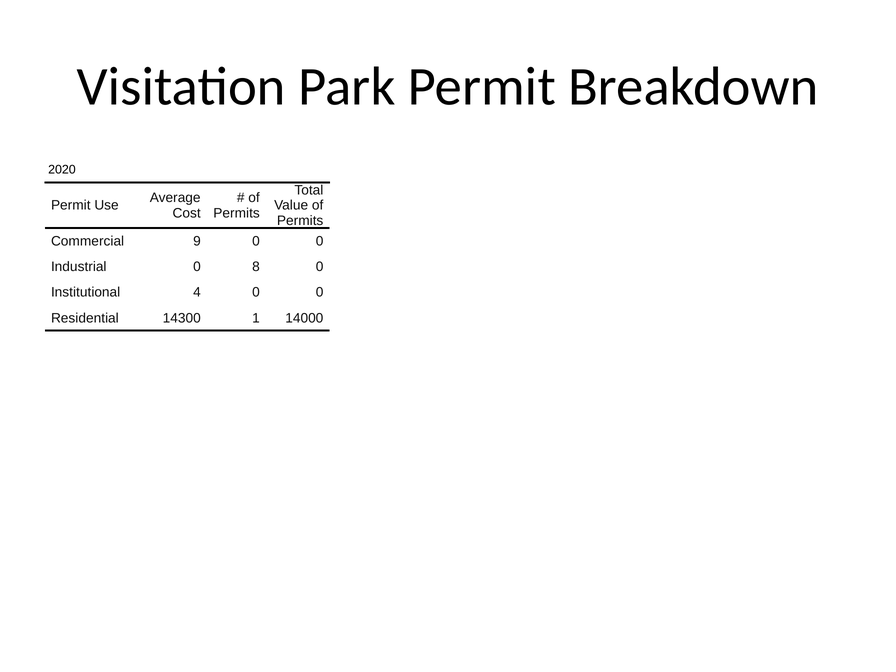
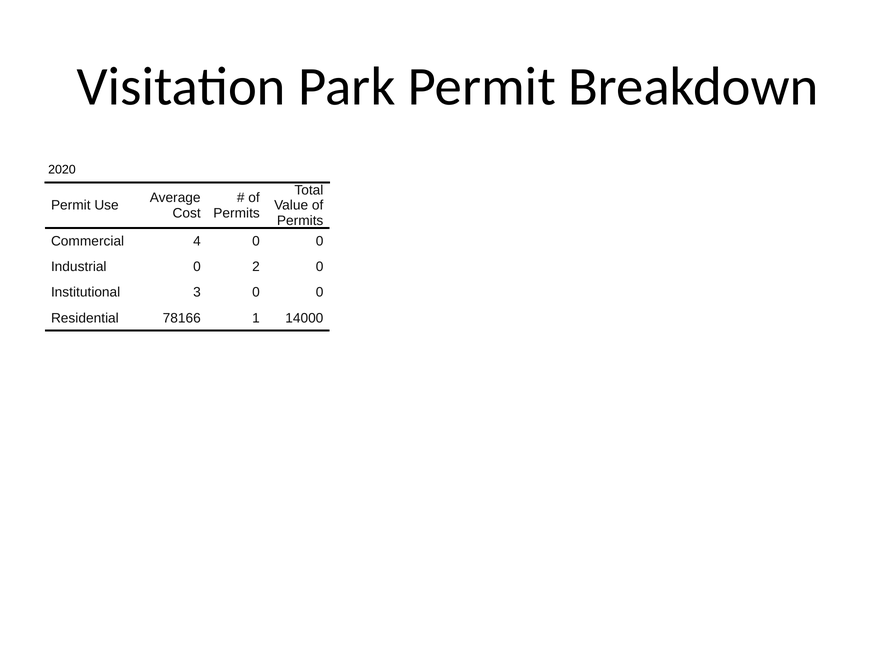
9: 9 -> 4 (197, 241)
8: 8 -> 2 (256, 267)
4: 4 -> 3 (197, 292)
14300: 14300 -> 78166 (182, 318)
